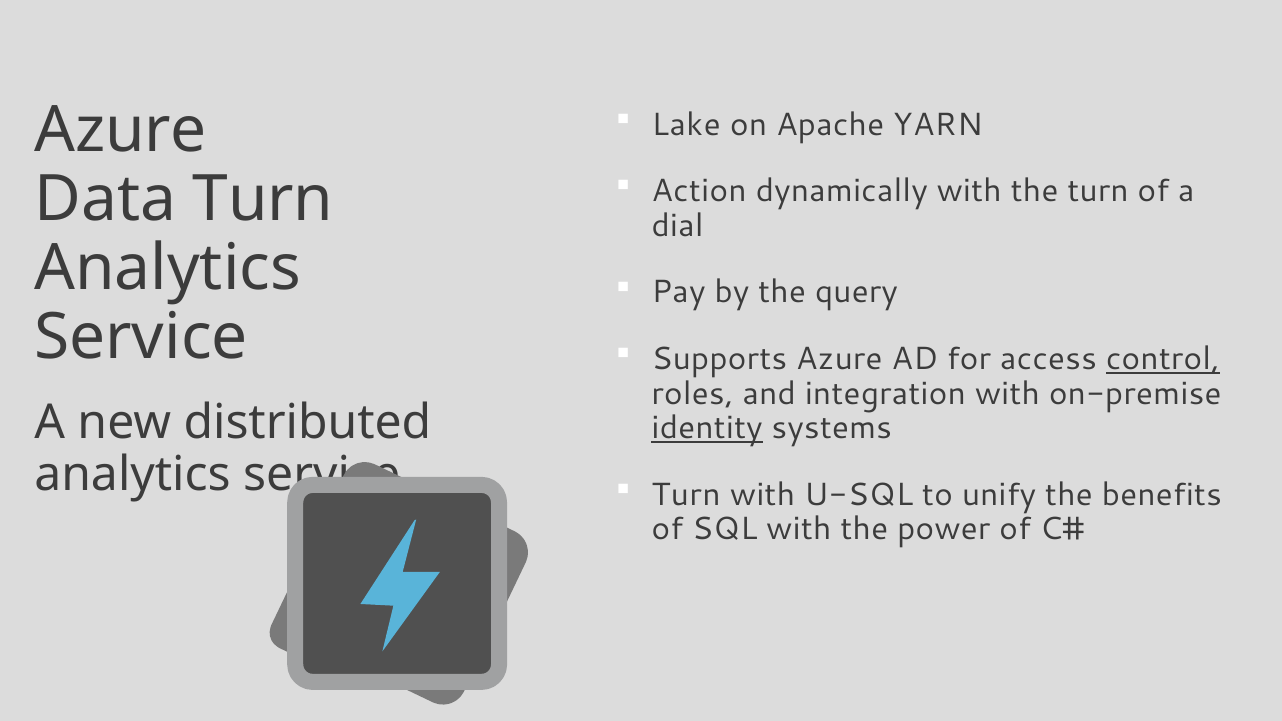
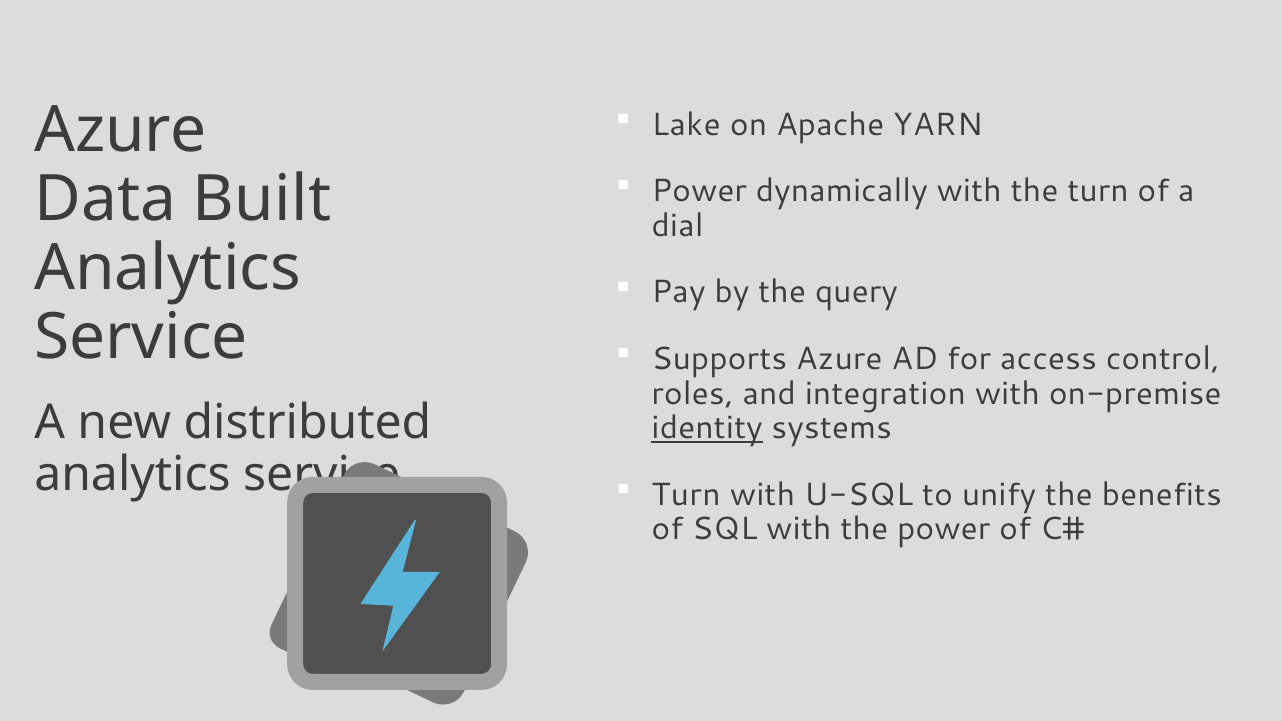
Action: Action -> Power (699, 191)
Data Turn: Turn -> Built (262, 199)
control underline: present -> none (1163, 359)
